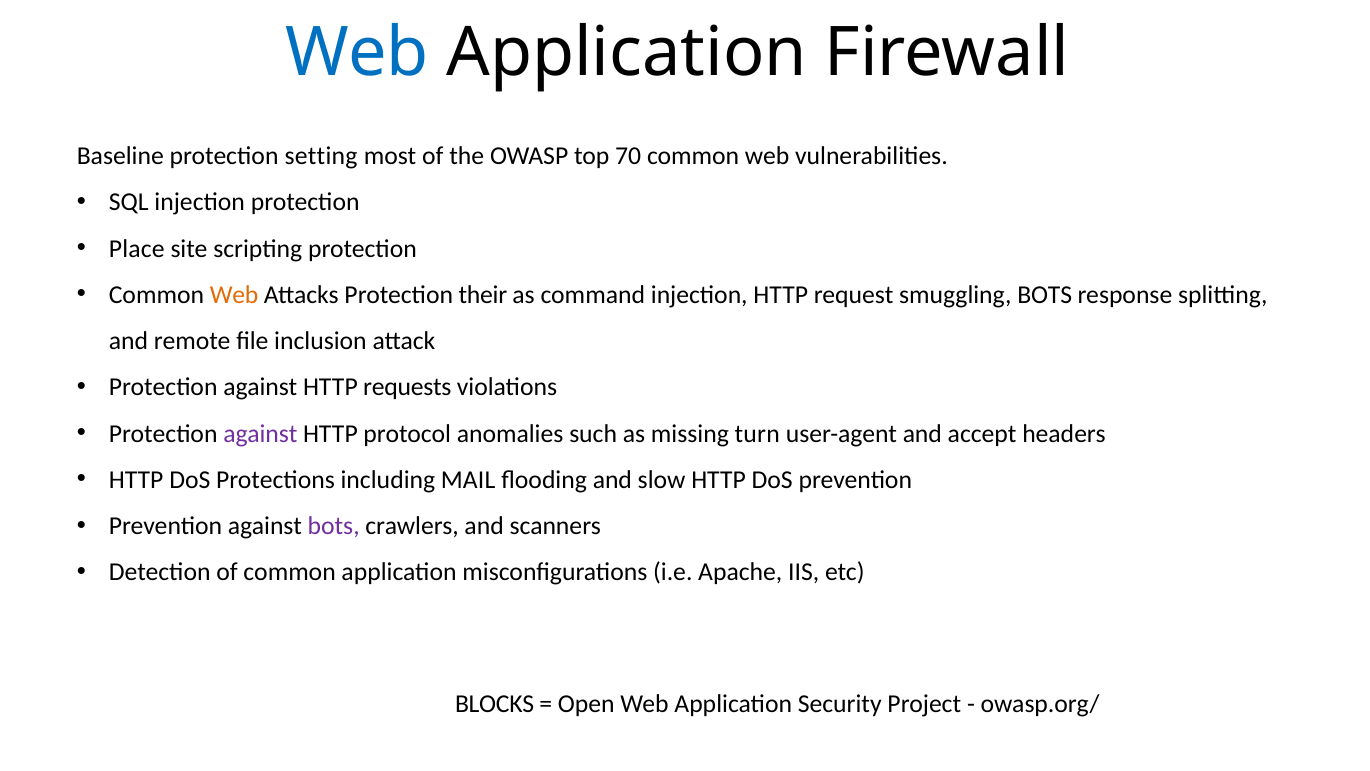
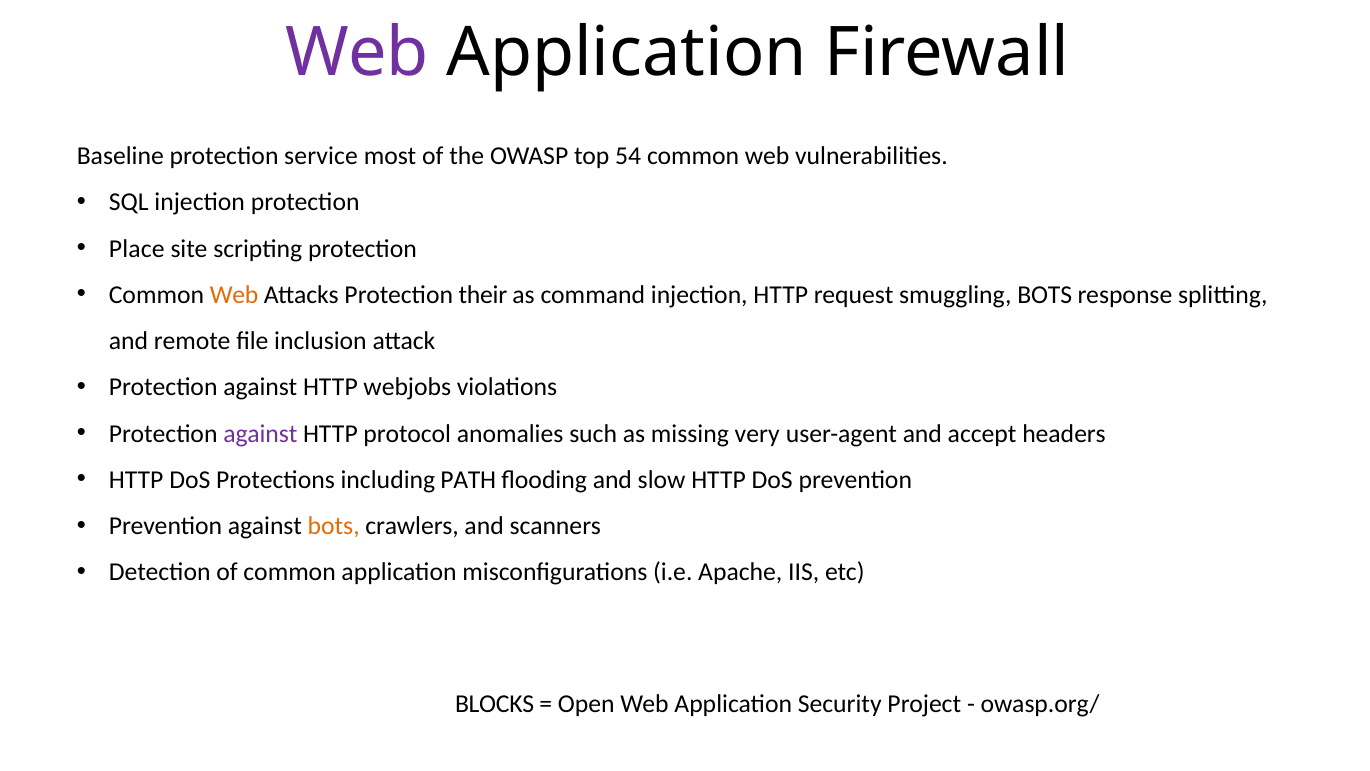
Web colour: blue -> purple (357, 53)
setting: setting -> service (321, 156)
70: 70 -> 54 (628, 156)
requests: requests -> webjobs (407, 387)
turn: turn -> very (757, 433)
MAIL: MAIL -> PATH (468, 480)
bots colour: purple -> orange (334, 526)
